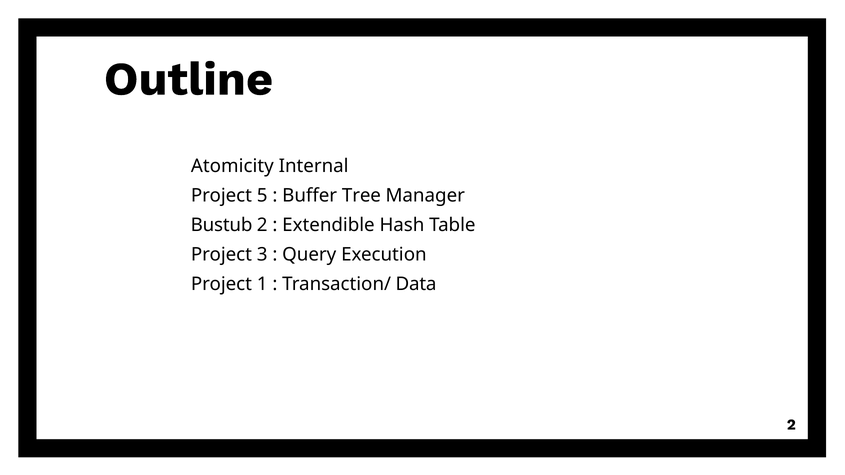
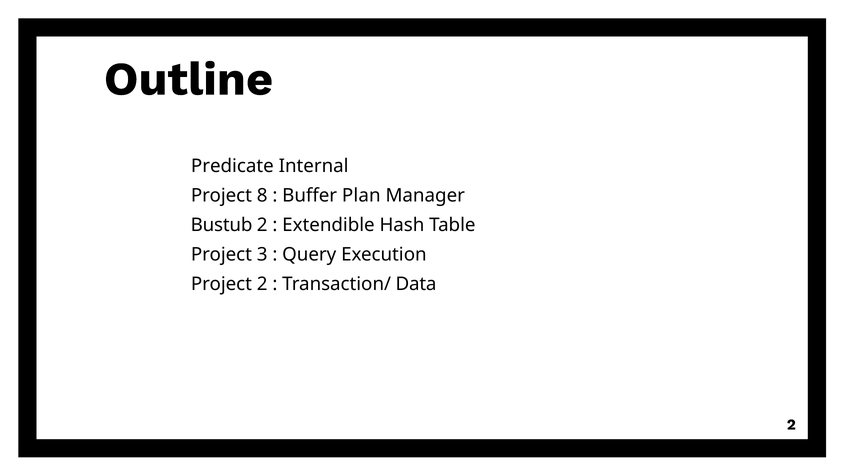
Atomicity: Atomicity -> Predicate (232, 166)
5: 5 -> 8 (262, 196)
Tree: Tree -> Plan (361, 196)
Project 1: 1 -> 2 (262, 284)
